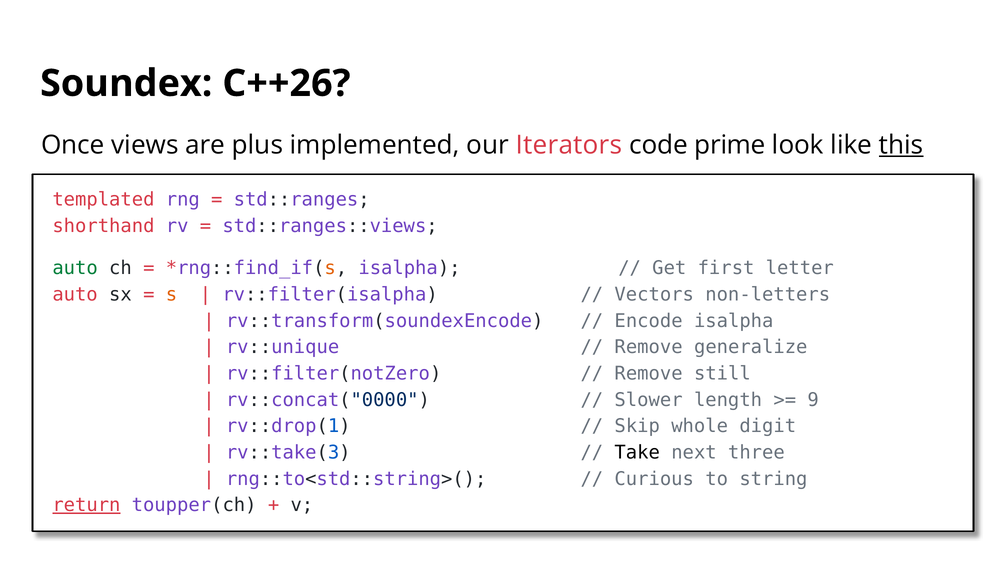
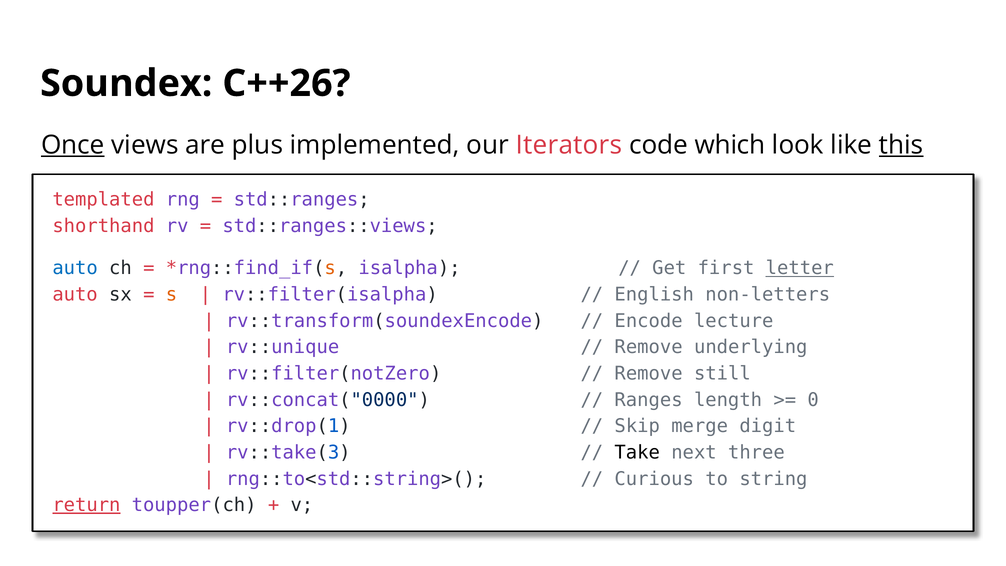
Once underline: none -> present (73, 145)
prime: prime -> which (730, 145)
auto colour: green -> blue (75, 268)
letter underline: none -> present (800, 268)
Vectors: Vectors -> English (654, 294)
Encode isalpha: isalpha -> lecture (734, 321)
generalize: generalize -> underlying (751, 347)
Slower: Slower -> Ranges (649, 400)
9: 9 -> 0 (813, 400)
whole: whole -> merge (700, 426)
